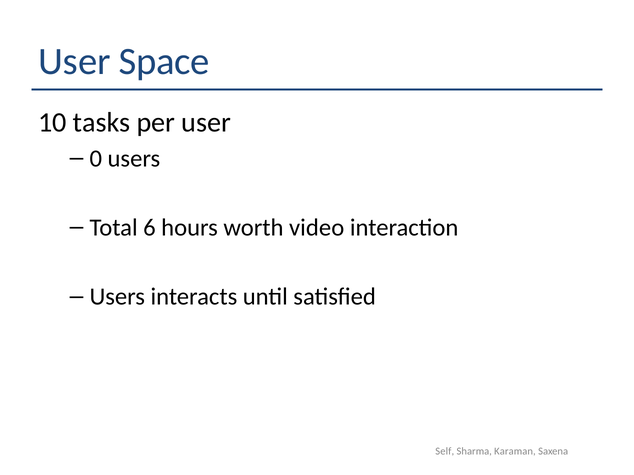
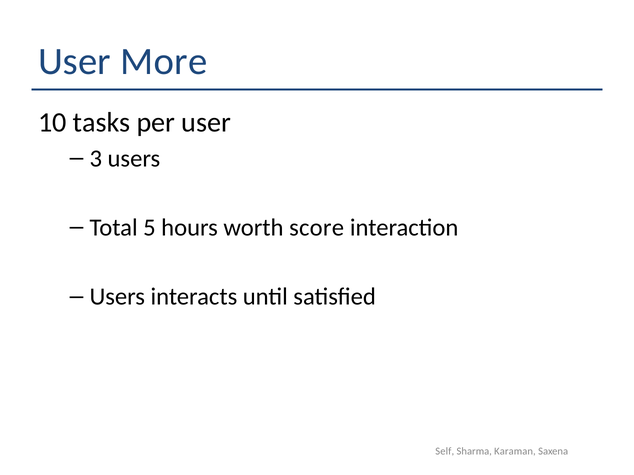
Space: Space -> More (164, 61)
0: 0 -> 3 (96, 159)
6: 6 -> 5 (149, 228)
video: video -> score (317, 228)
